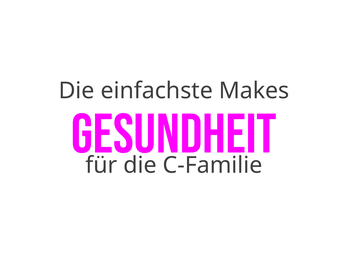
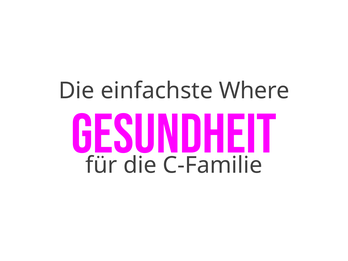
Makes: Makes -> Where (254, 91)
